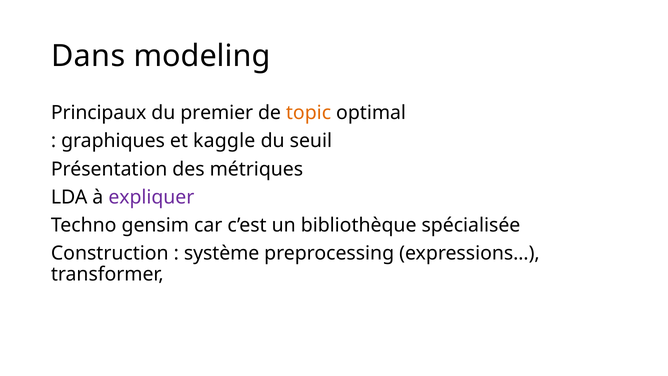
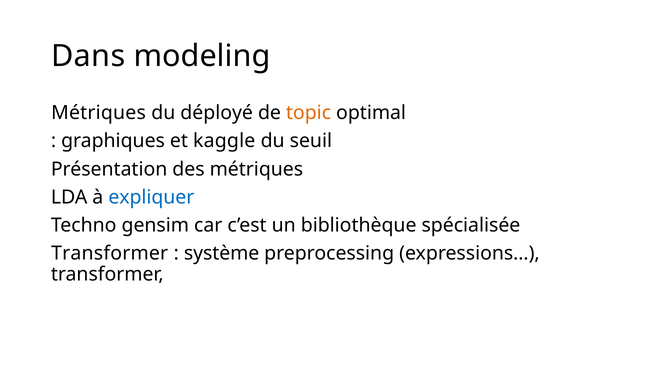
Principaux: Principaux -> Métriques (99, 113)
premier: premier -> déployé (217, 113)
expliquer colour: purple -> blue (151, 197)
Construction: Construction -> Transformer (110, 253)
